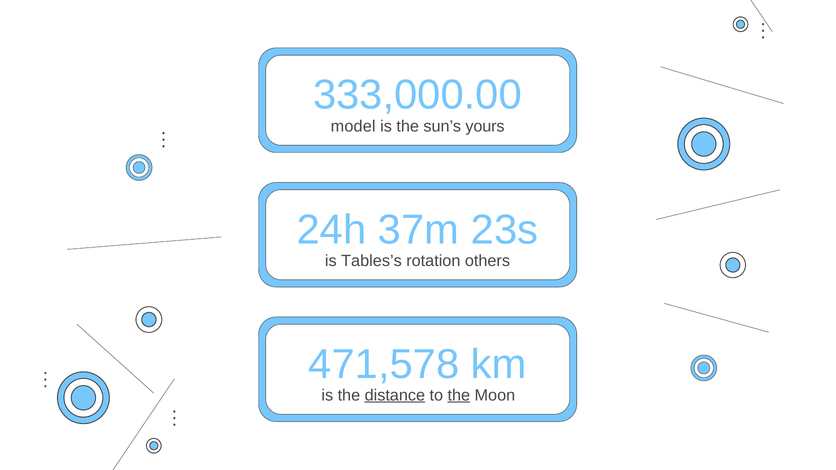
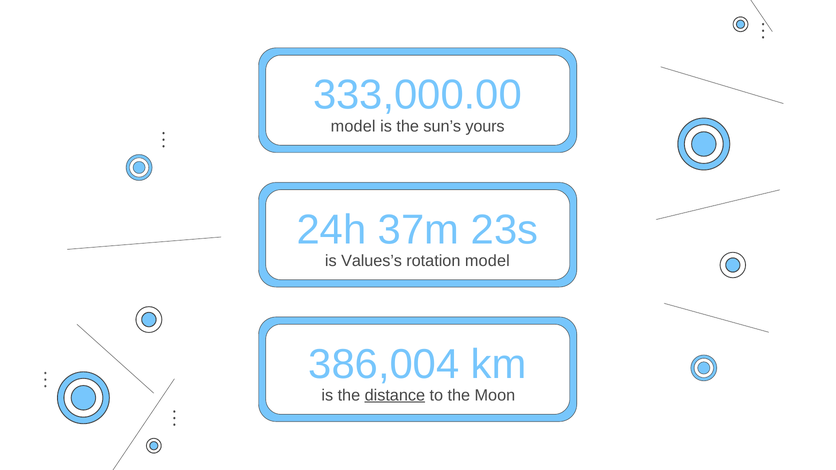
Tables’s: Tables’s -> Values’s (372, 261)
rotation others: others -> model (487, 261)
471,578: 471,578 -> 386,004 (384, 364)
the underline: present -> none (459, 395)
